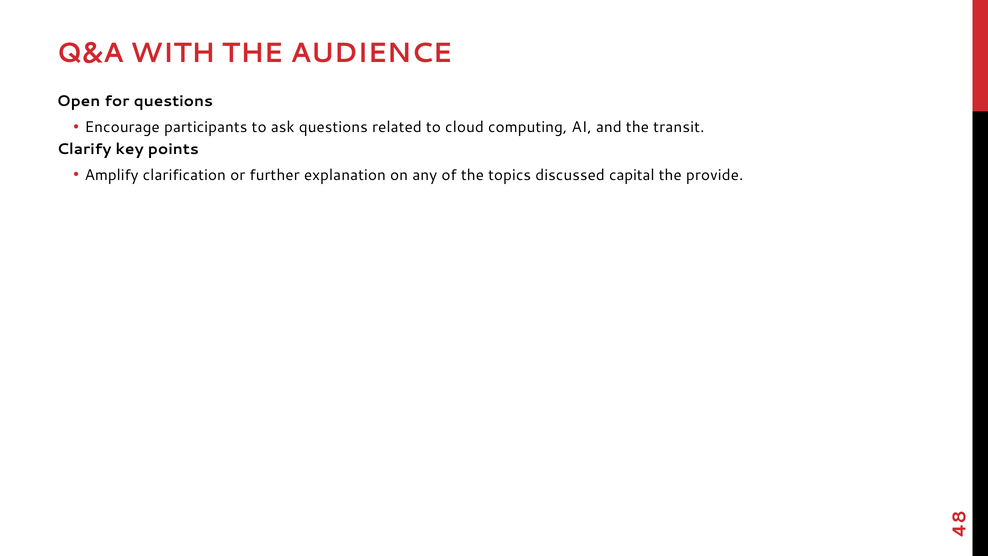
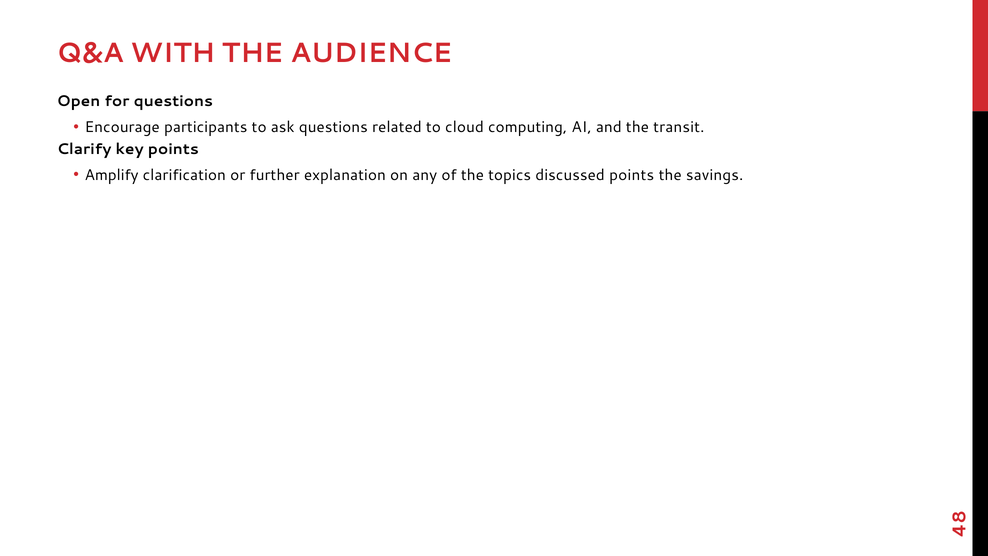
discussed capital: capital -> points (632, 175)
provide: provide -> savings (715, 175)
